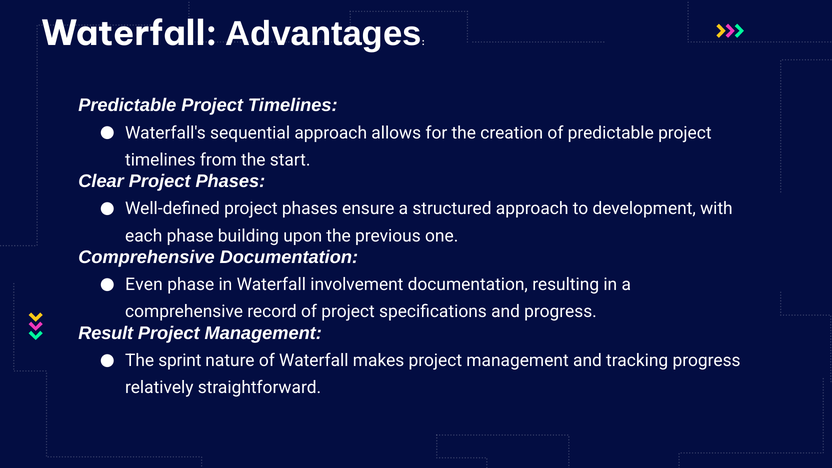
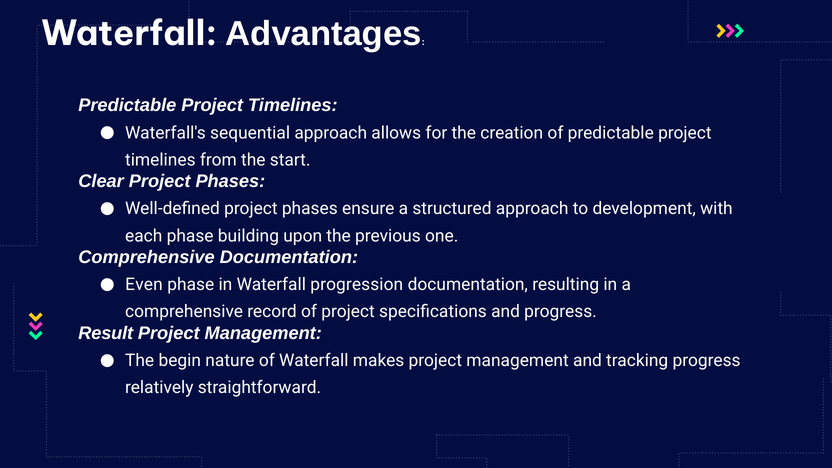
involvement: involvement -> progression (357, 285)
sprint: sprint -> begin (180, 361)
